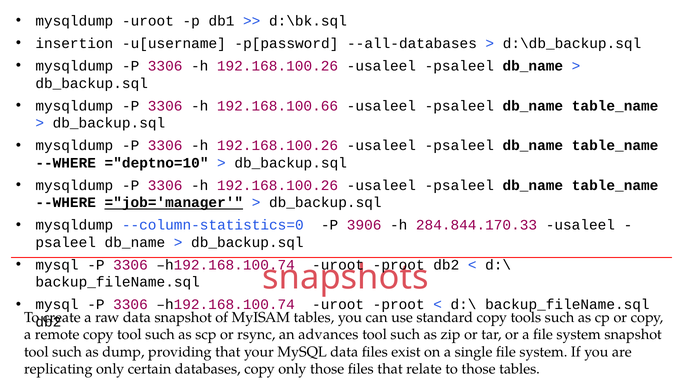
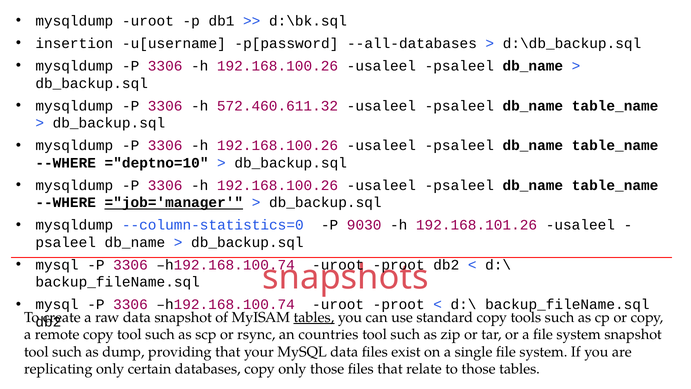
192.168.100.66: 192.168.100.66 -> 572.460.611.32 (278, 106)
3906: 3906 -> 9030 (364, 225)
284.844.170.33: 284.844.170.33 -> 192.168.101.26 (477, 225)
tables underline: none -> present (314, 317)
advances: advances -> countries (328, 334)
